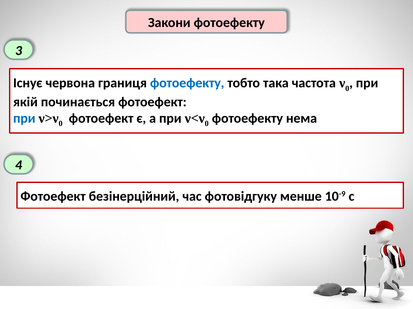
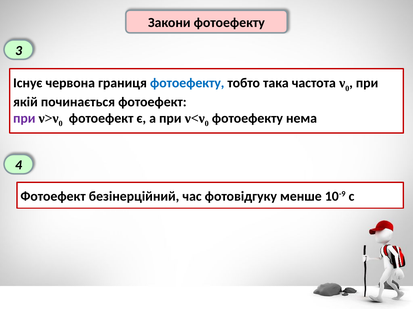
при colour: blue -> purple (24, 119)
